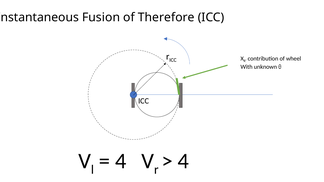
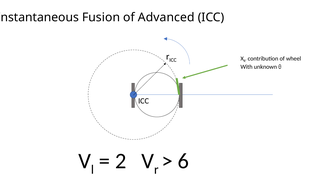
Therefore: Therefore -> Advanced (166, 17)
4: 4 -> 2 (121, 161)
4: 4 -> 6 (183, 161)
